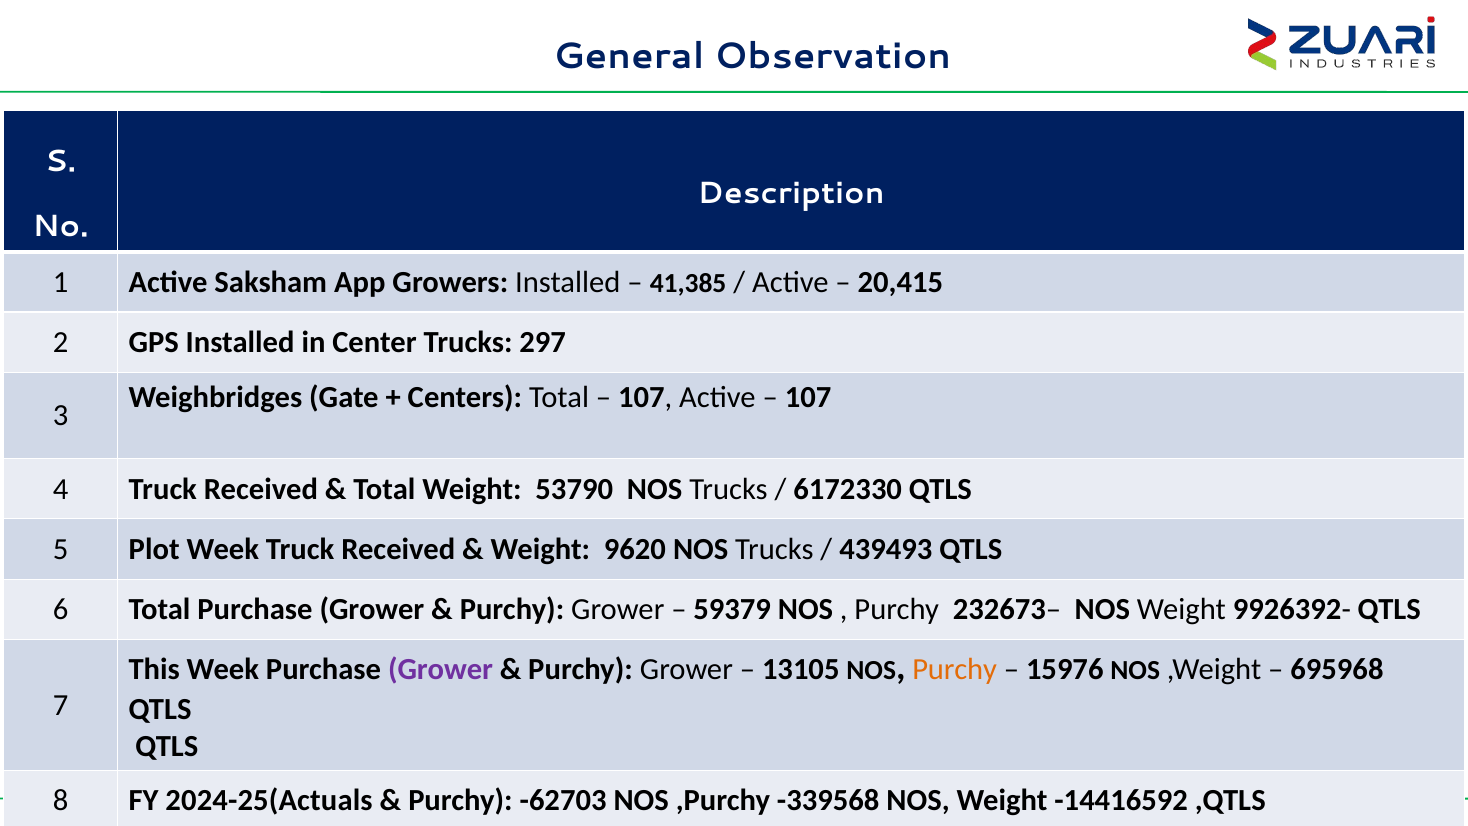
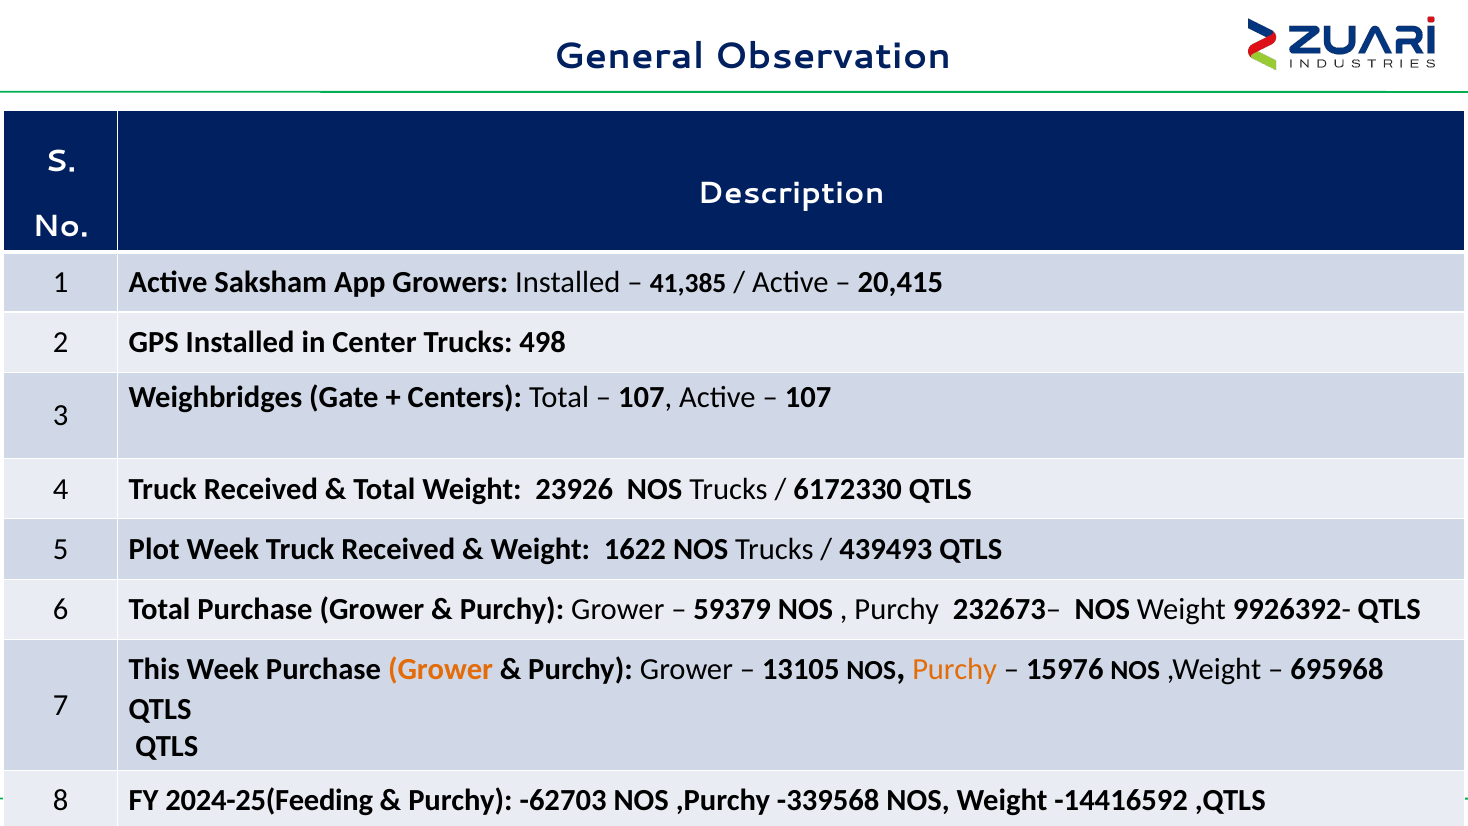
297: 297 -> 498 (543, 343)
53790: 53790 -> 23926 (574, 489)
9620: 9620 -> 1622 (635, 549)
Grower colour: purple -> orange (441, 670)
2024-25(Actuals: 2024-25(Actuals -> 2024-25(Feeding (269, 801)
